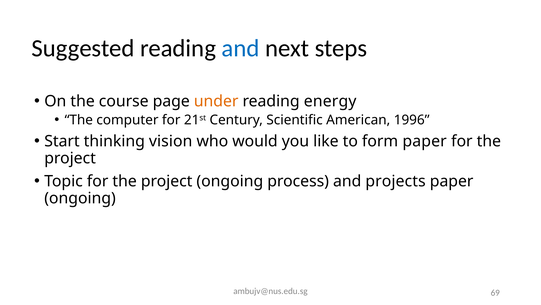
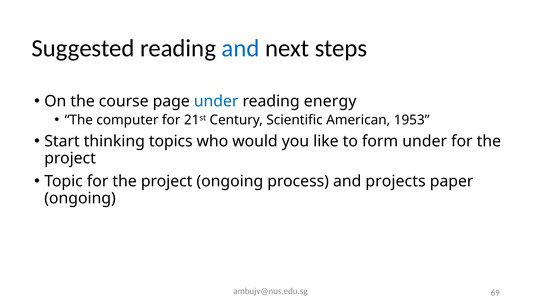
under colour: orange -> blue (216, 101)
1996: 1996 -> 1953 (412, 120)
vision: vision -> topics (171, 141)
form paper: paper -> under (425, 141)
